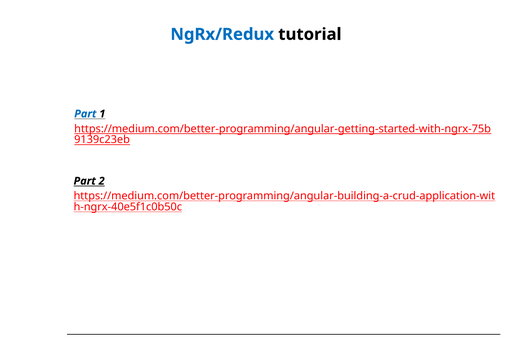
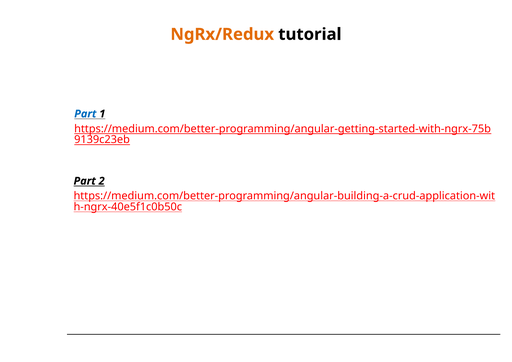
NgRx/Redux colour: blue -> orange (222, 34)
